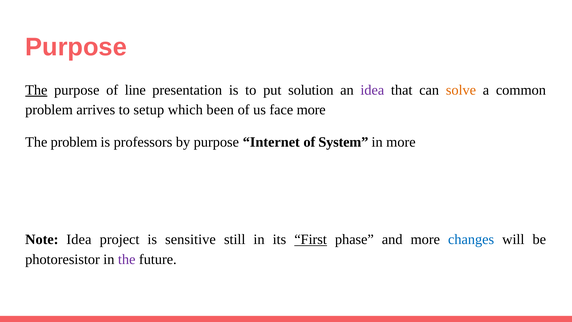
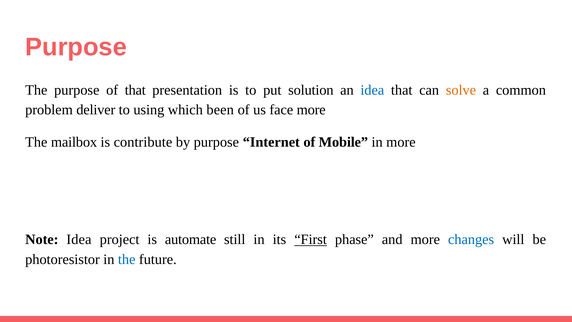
The underline: present -> none (36, 90)
of line: line -> that (135, 90)
idea colour: purple -> blue (372, 90)
arrives: arrives -> deliver (96, 110)
setup: setup -> using (149, 110)
The problem: problem -> mailbox (74, 142)
professors: professors -> contribute (143, 142)
System: System -> Mobile (343, 142)
sensitive: sensitive -> automate (191, 239)
the colour: purple -> blue (127, 259)
